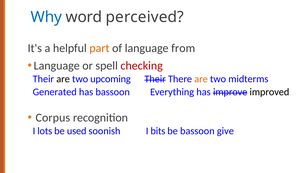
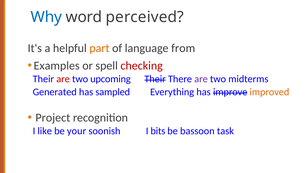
Language: Language -> Examples (57, 66)
are colour: black -> red (63, 79)
are colour: orange -> purple (201, 79)
has bassoon: bassoon -> sampled (113, 92)
improved colour: black -> orange (269, 92)
Corpus: Corpus -> Project (53, 117)
lots: lots -> like (45, 131)
used: used -> your (77, 131)
give: give -> task (225, 131)
